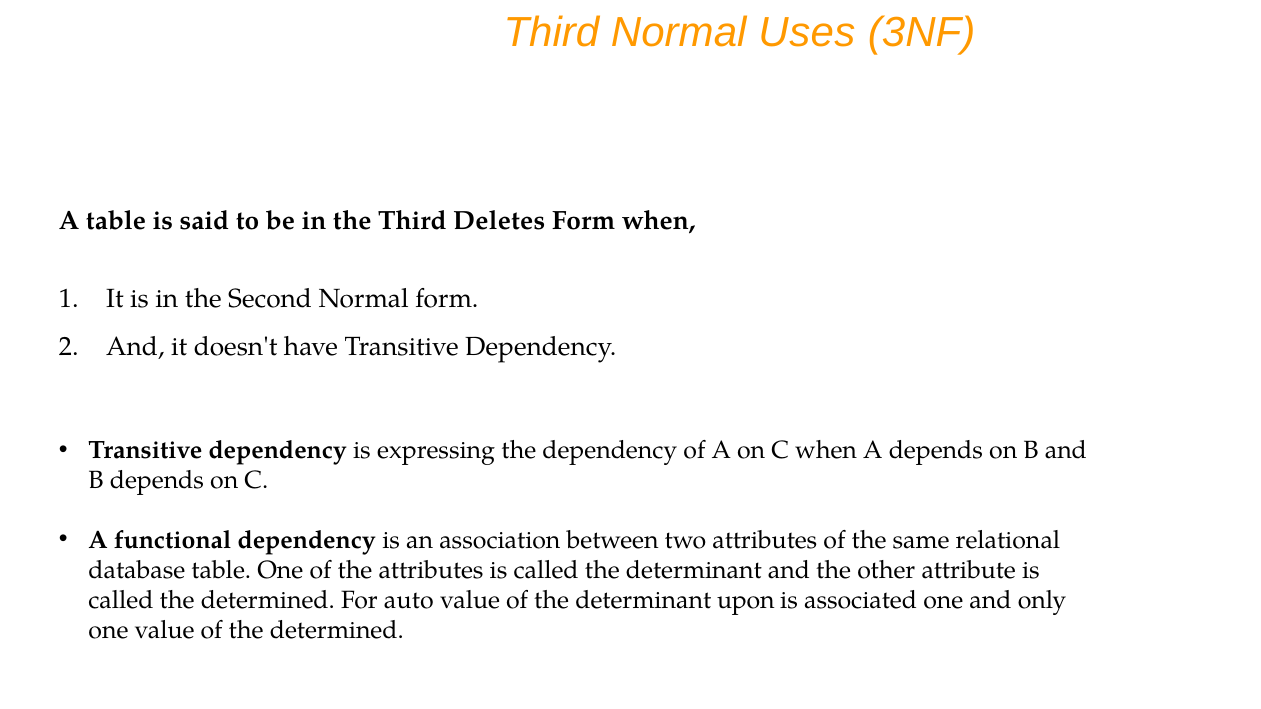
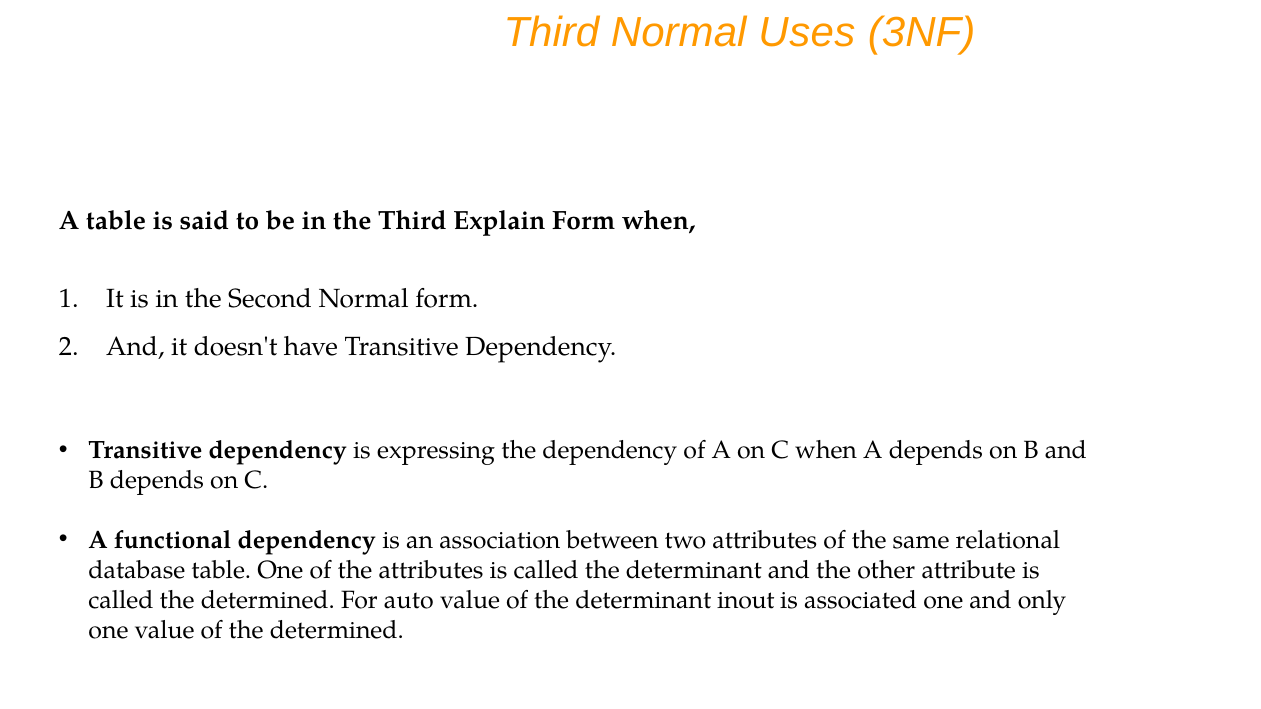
Deletes: Deletes -> Explain (499, 220)
upon: upon -> inout (746, 600)
